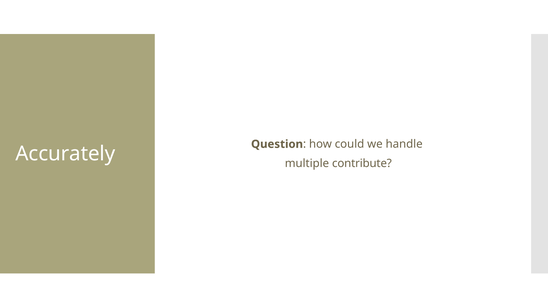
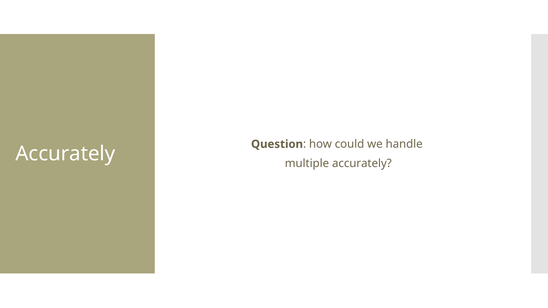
multiple contribute: contribute -> accurately (362, 163)
